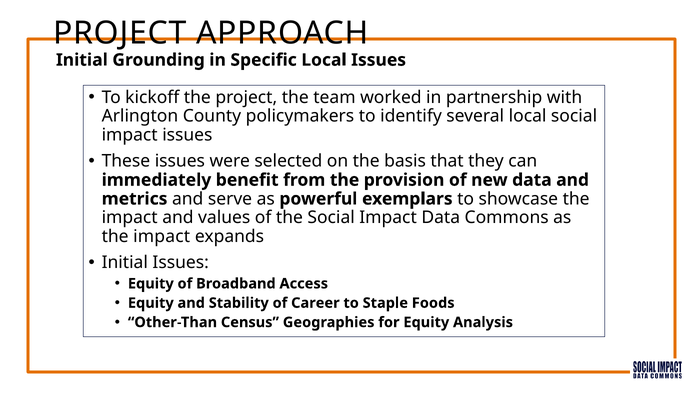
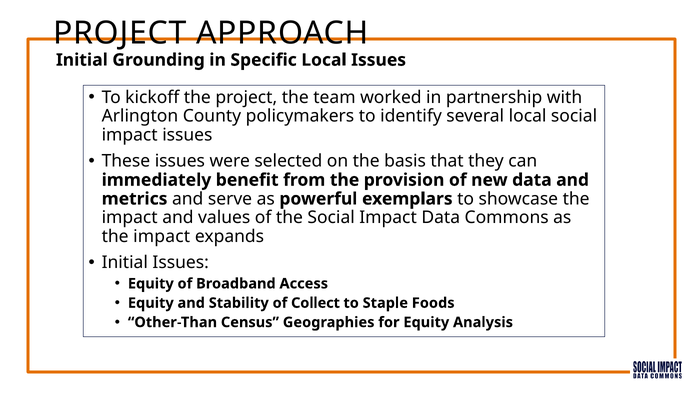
Career: Career -> Collect (315, 303)
